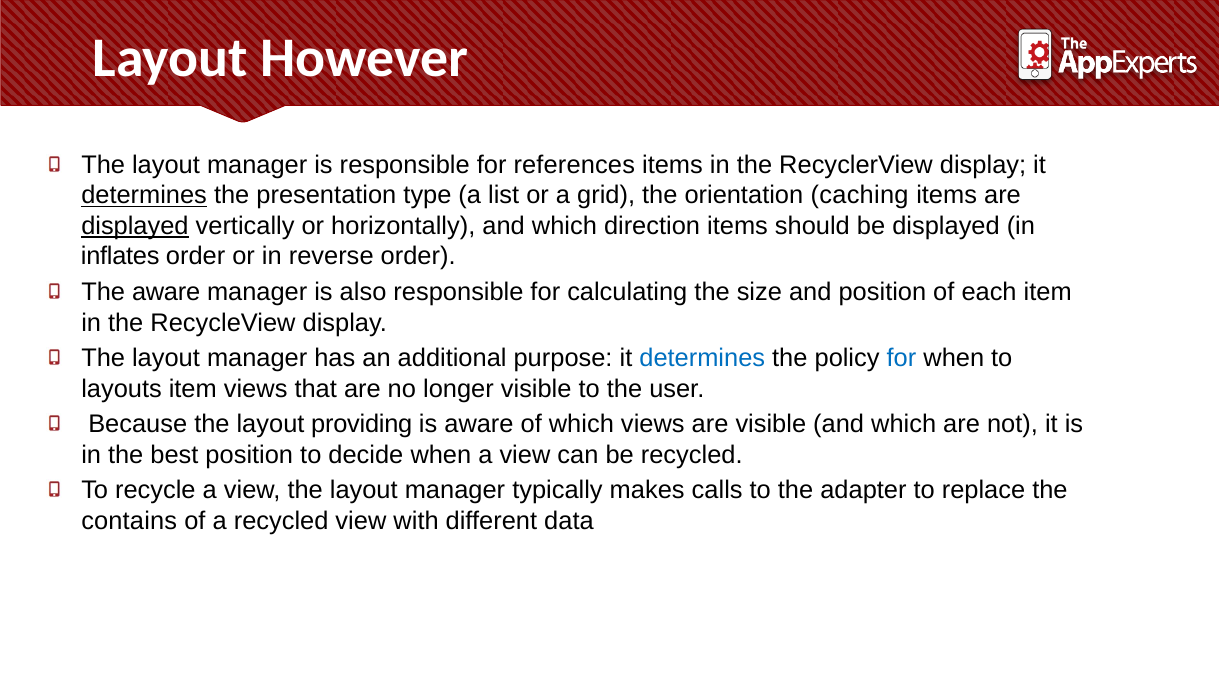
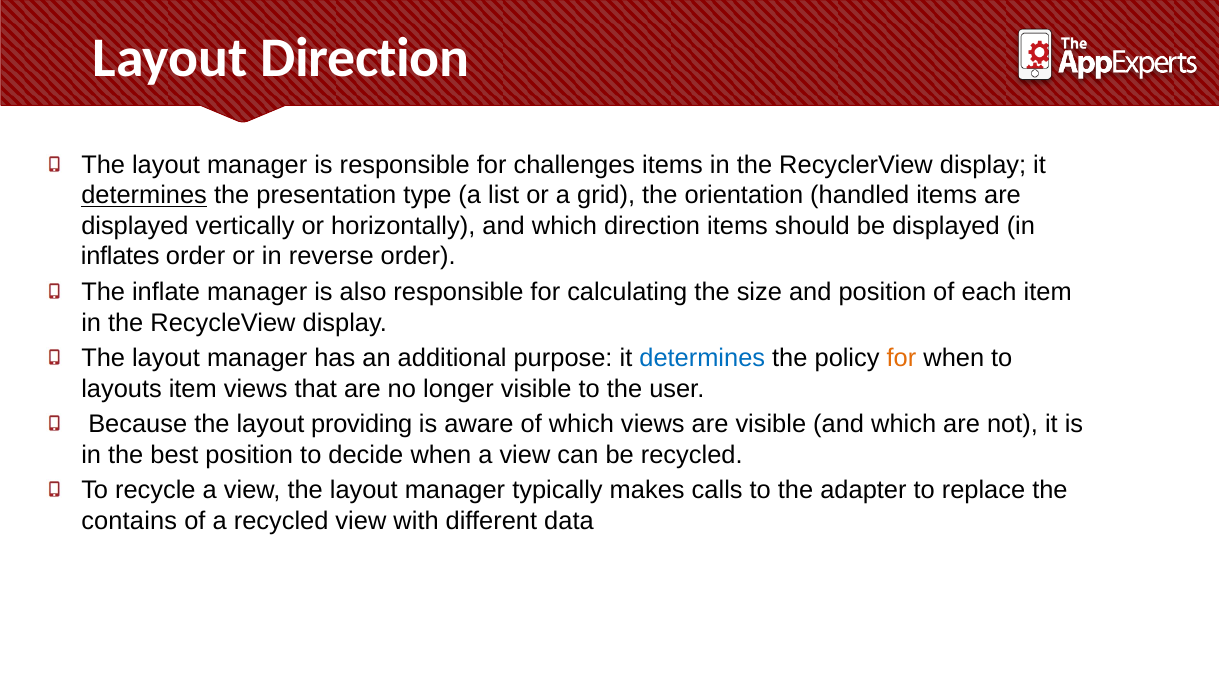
Layout However: However -> Direction (365, 58)
references: references -> challenges (574, 165)
caching: caching -> handled (860, 196)
displayed underline: present -> none (135, 226)
The aware: aware -> inflate (166, 292)
for colour: blue -> orange (901, 358)
